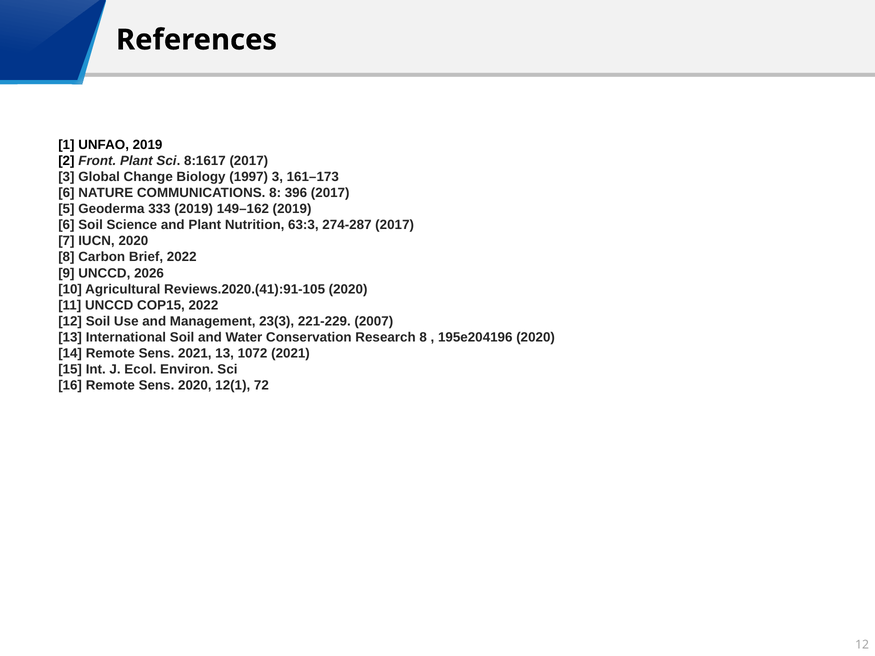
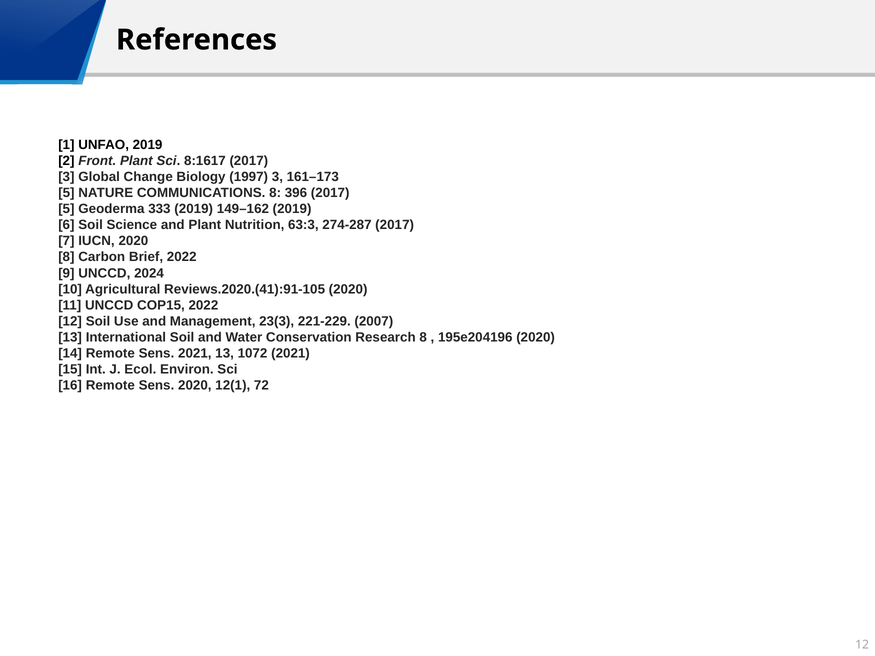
6: 6 -> 5 (66, 193)
2026: 2026 -> 2024 (149, 273)
